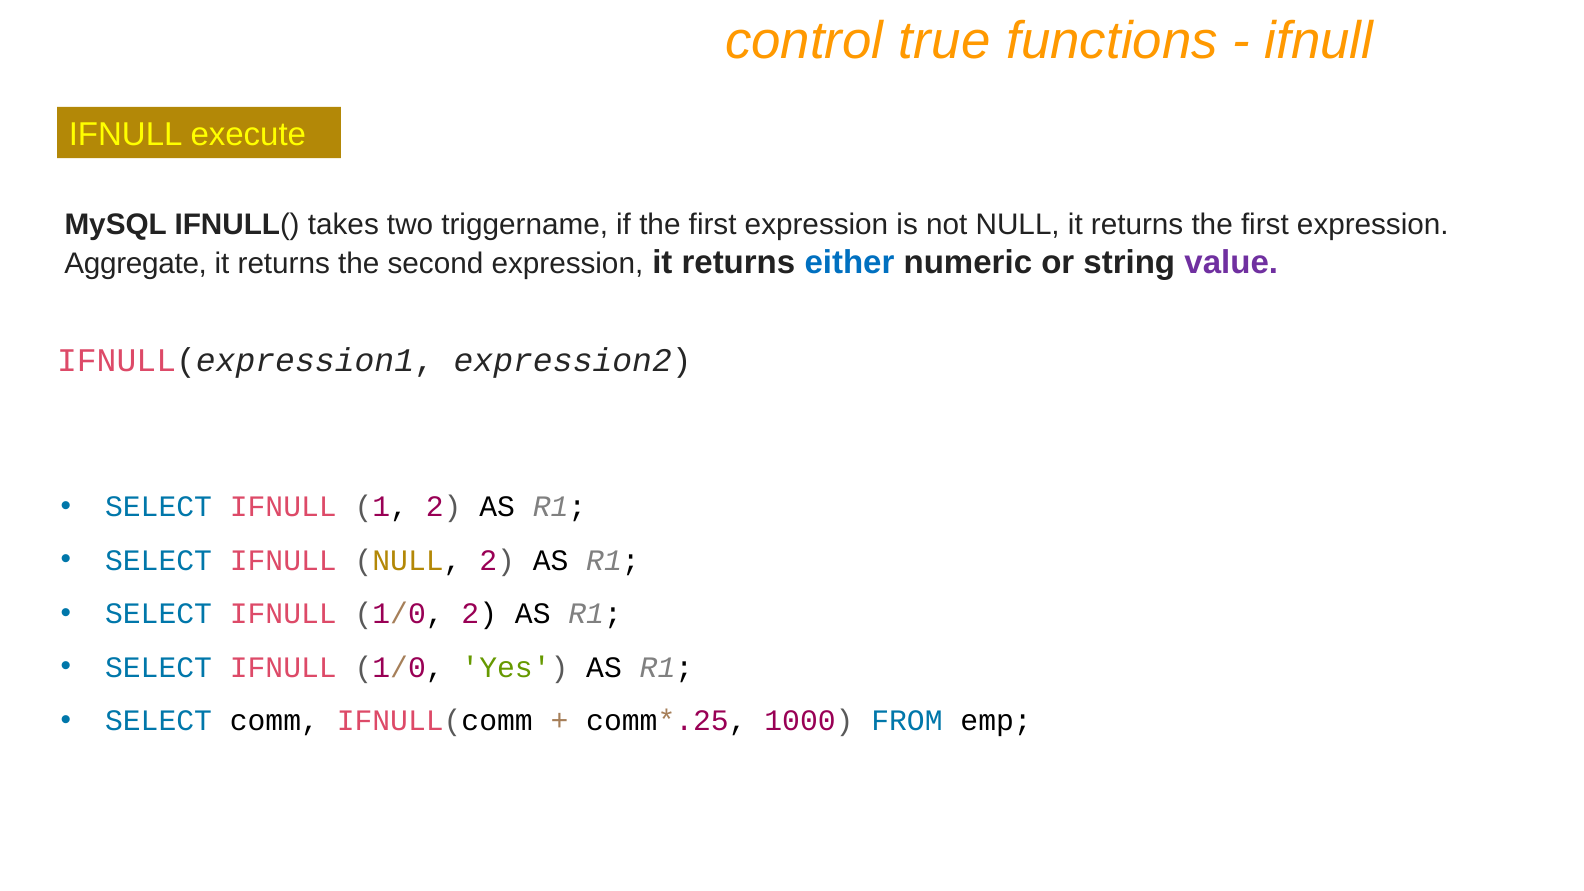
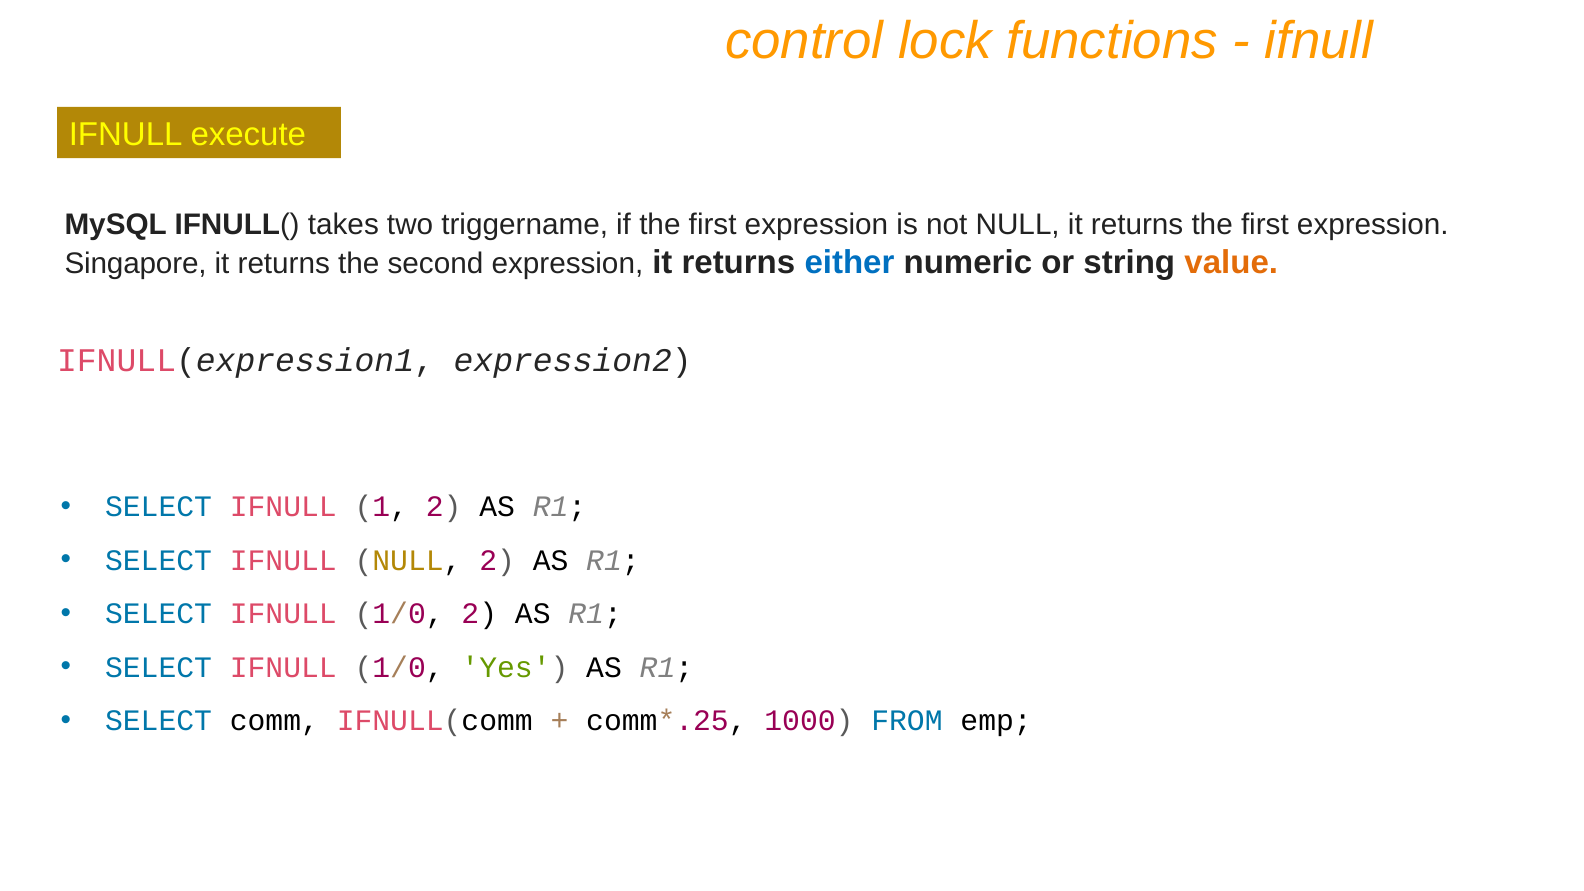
true: true -> lock (945, 41)
Aggregate: Aggregate -> Singapore (136, 263)
value colour: purple -> orange (1231, 262)
